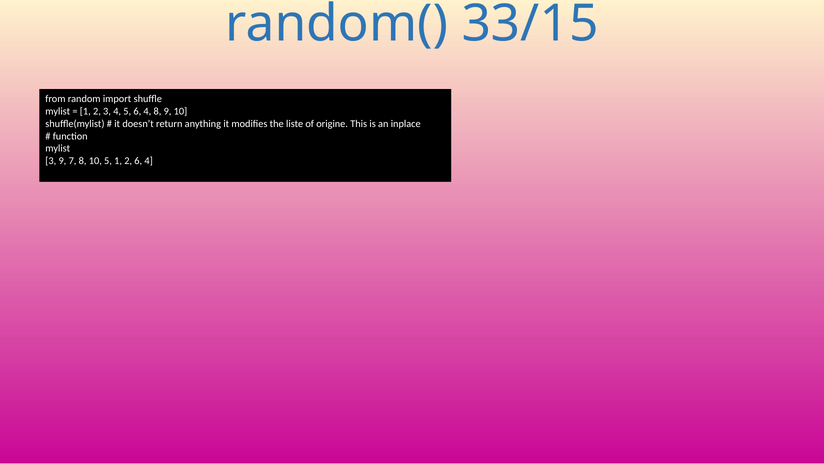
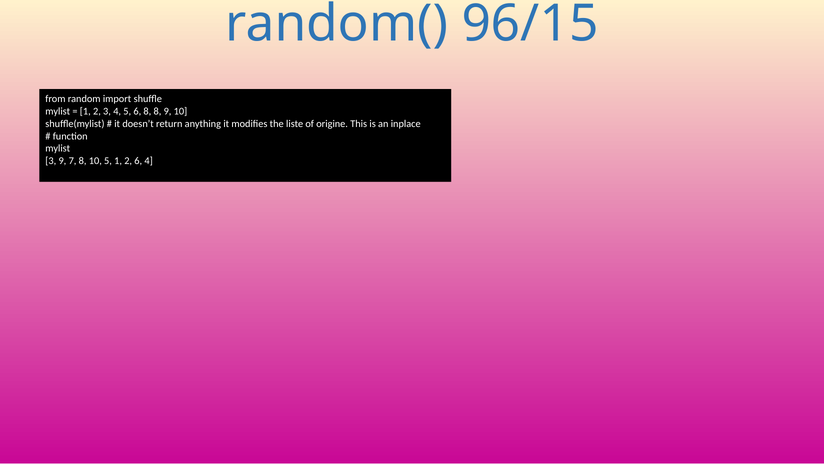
33/15: 33/15 -> 96/15 (530, 24)
5 6 4: 4 -> 8 (147, 111)
